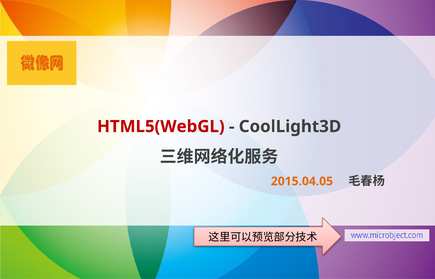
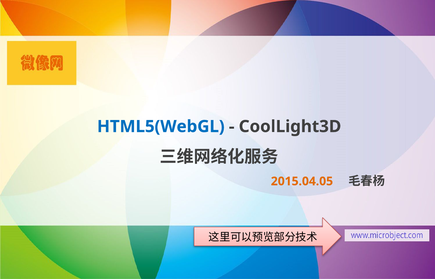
HTML5(WebGL colour: red -> blue (161, 127)
